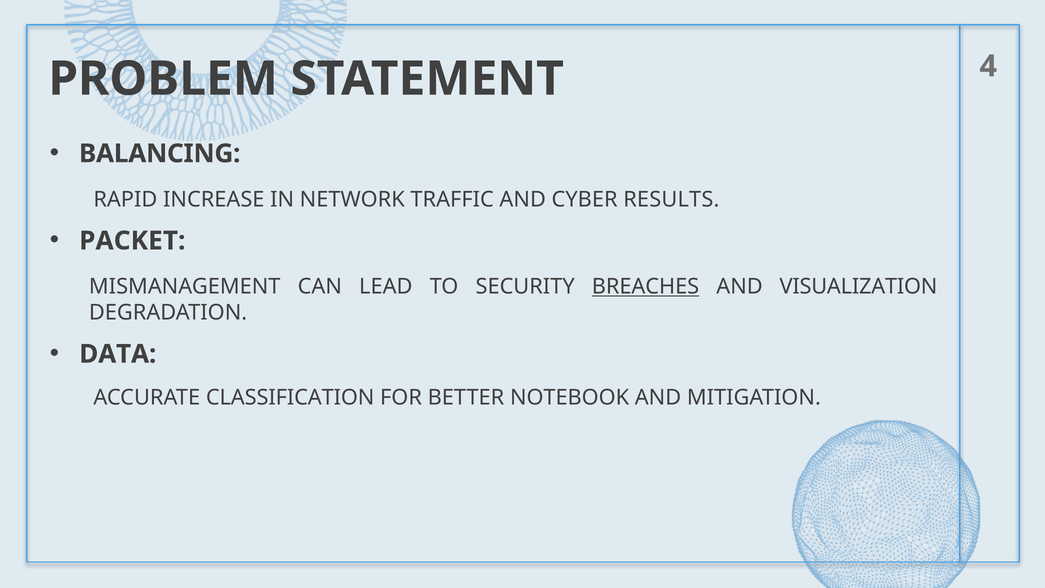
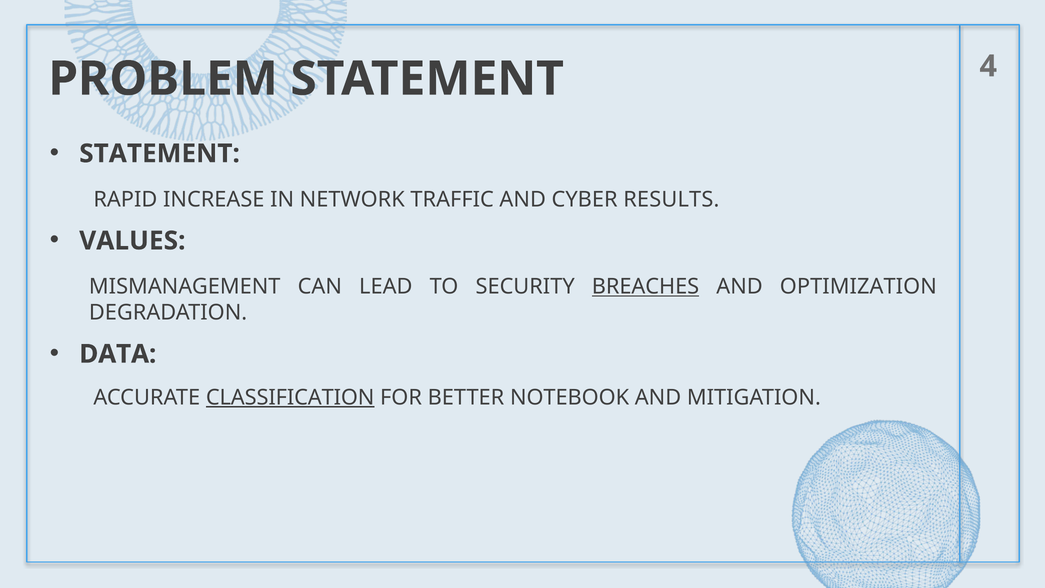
BALANCING: BALANCING -> STATEMENT (160, 154)
PACKET: PACKET -> VALUES (132, 241)
VISUALIZATION: VISUALIZATION -> OPTIMIZATION (858, 287)
CLASSIFICATION underline: none -> present (290, 397)
